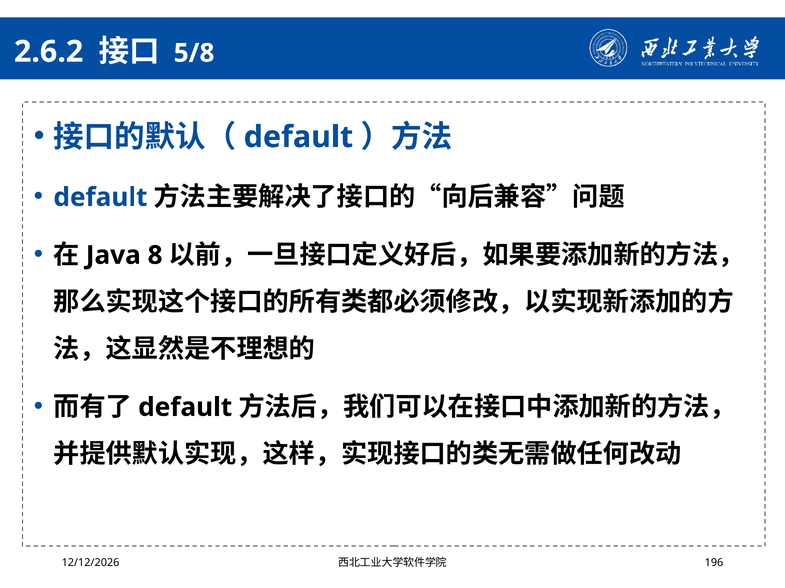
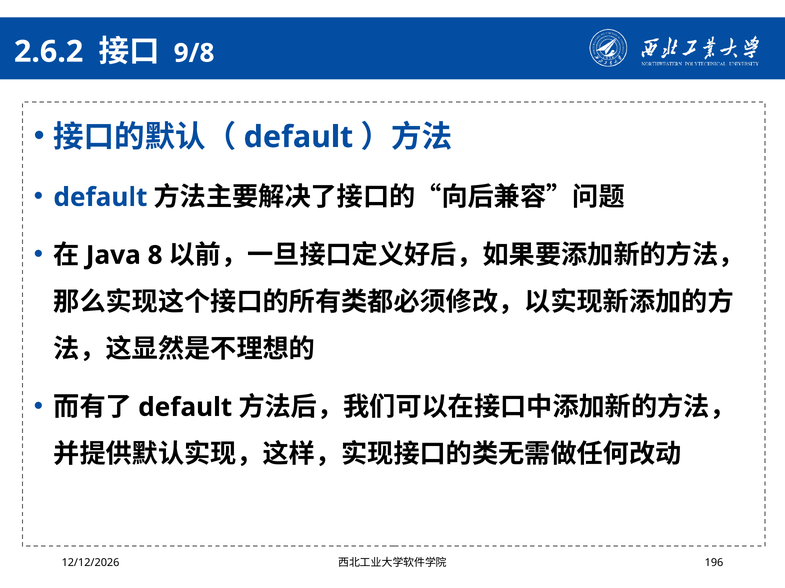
5/8: 5/8 -> 9/8 (194, 53)
